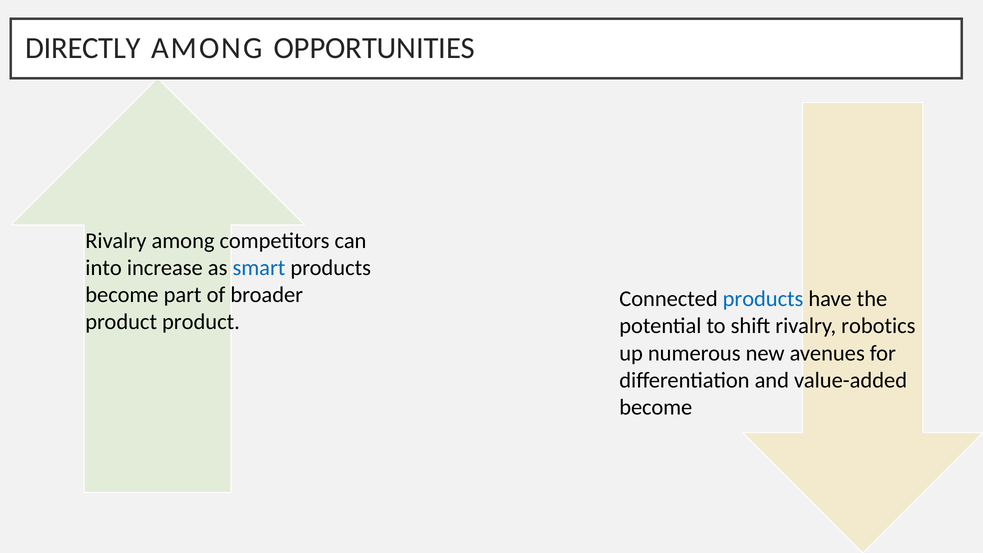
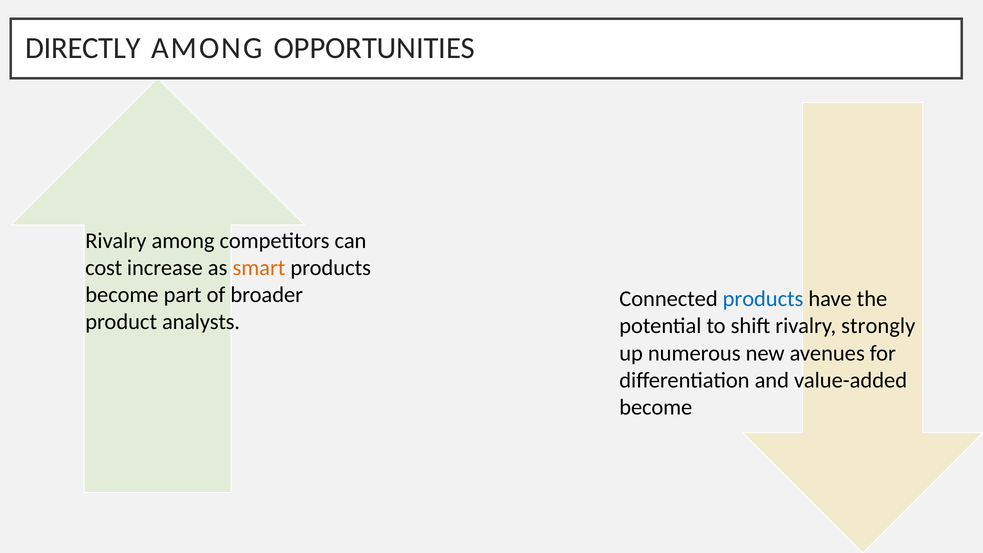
into: into -> cost (104, 268)
smart colour: blue -> orange (259, 268)
product product: product -> analysts (201, 322)
robotics: robotics -> strongly (878, 326)
